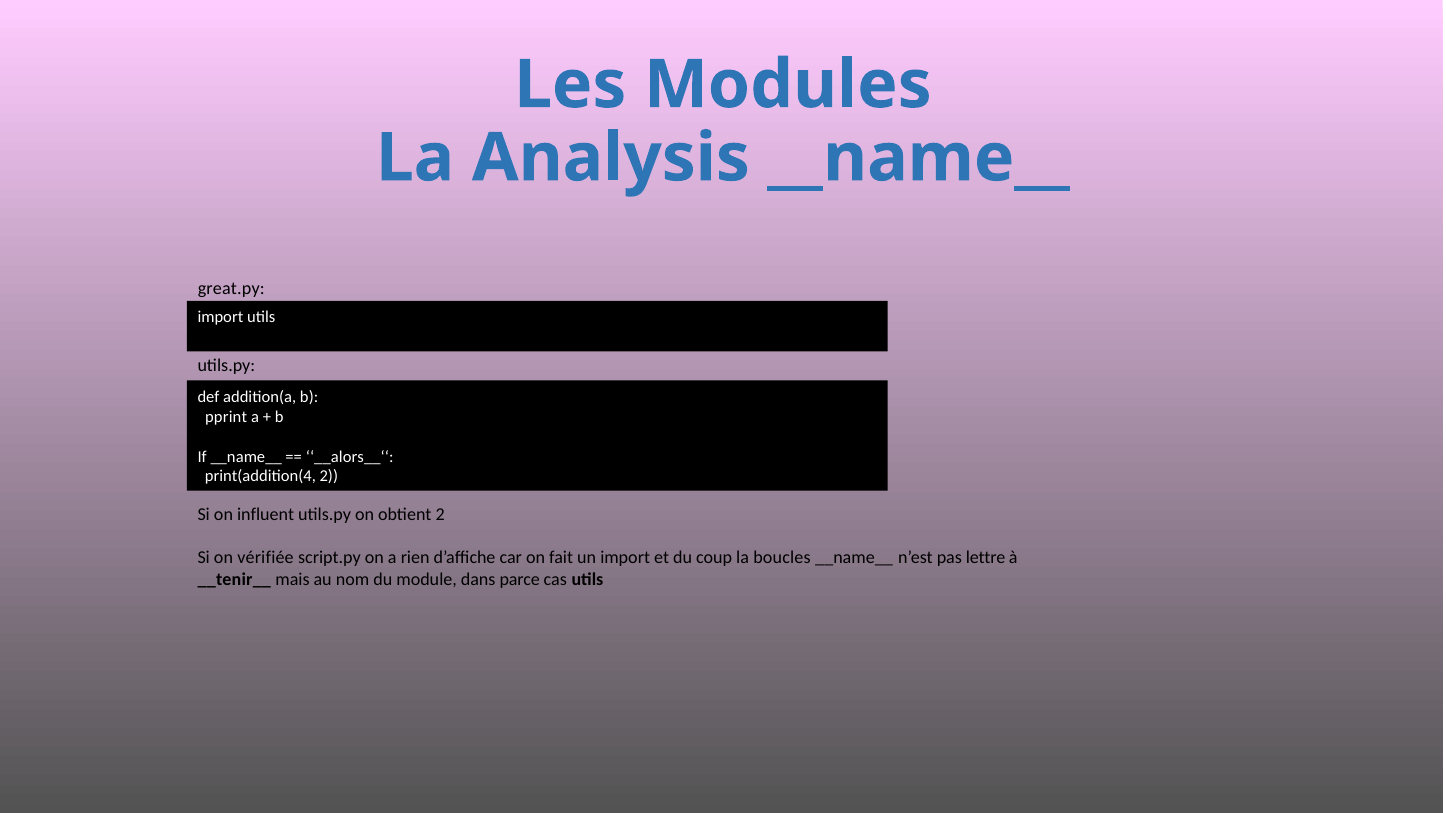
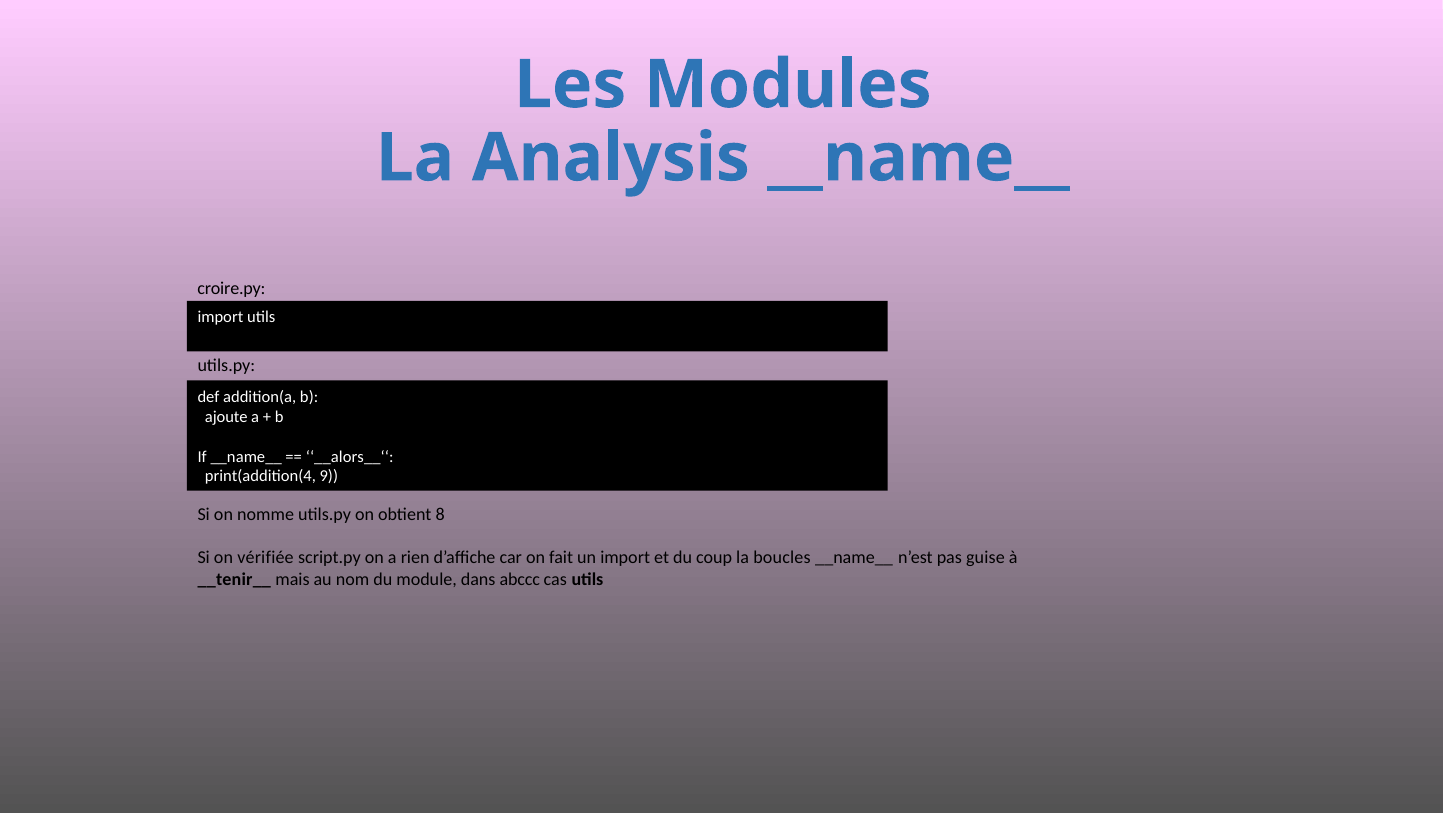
great.py: great.py -> croire.py (231, 288)
pprint: pprint -> ajoute (226, 417)
print(addition(4 2: 2 -> 9 (329, 477)
influent: influent -> nomme (266, 515)
obtient 2: 2 -> 8 (440, 515)
lettre: lettre -> guise (985, 558)
parce: parce -> abccc (520, 580)
